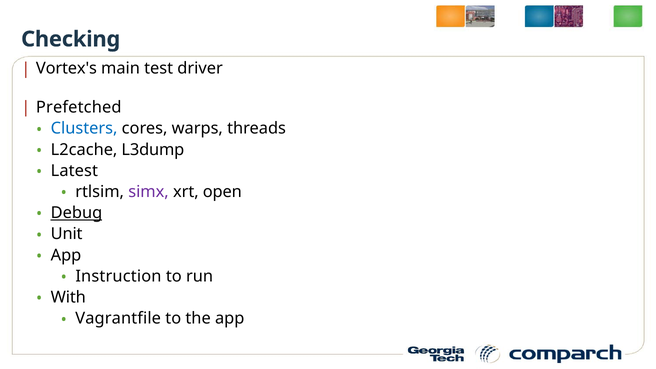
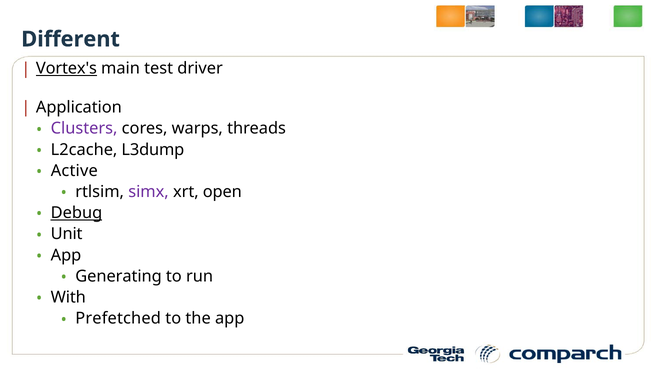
Checking: Checking -> Different (71, 39)
Vortex's underline: none -> present (66, 69)
Prefetched: Prefetched -> Application (79, 107)
Clusters colour: blue -> purple (84, 128)
Latest: Latest -> Active (74, 171)
Instruction: Instruction -> Generating (119, 276)
Vagrantfile: Vagrantfile -> Prefetched (118, 319)
